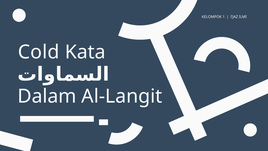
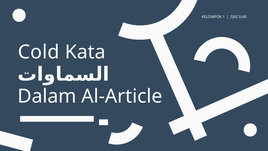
Al-Langit: Al-Langit -> Al-Article (122, 96)
